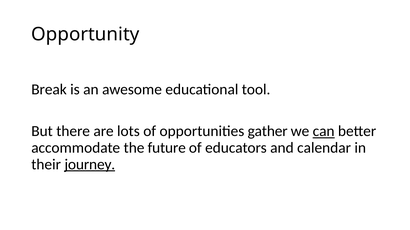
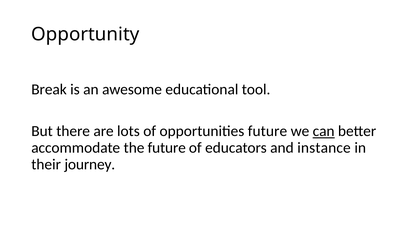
opportunities gather: gather -> future (267, 132)
calendar: calendar -> instance (324, 148)
journey underline: present -> none (90, 165)
